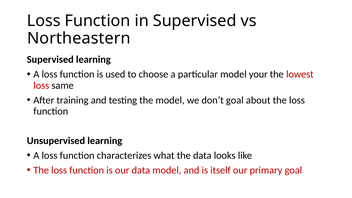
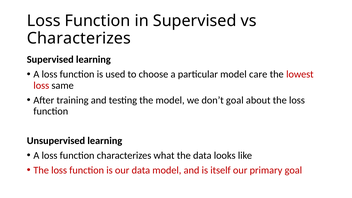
Northeastern: Northeastern -> Characterizes (79, 38)
your: your -> care (258, 74)
